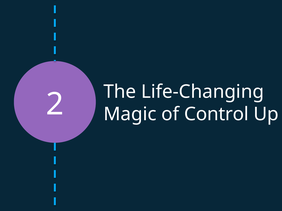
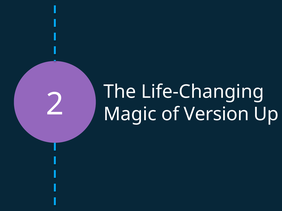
Control: Control -> Version (216, 114)
